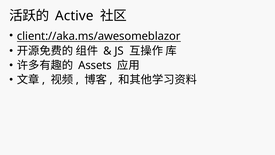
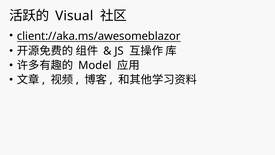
Active: Active -> Visual (74, 16)
Assets: Assets -> Model (95, 65)
